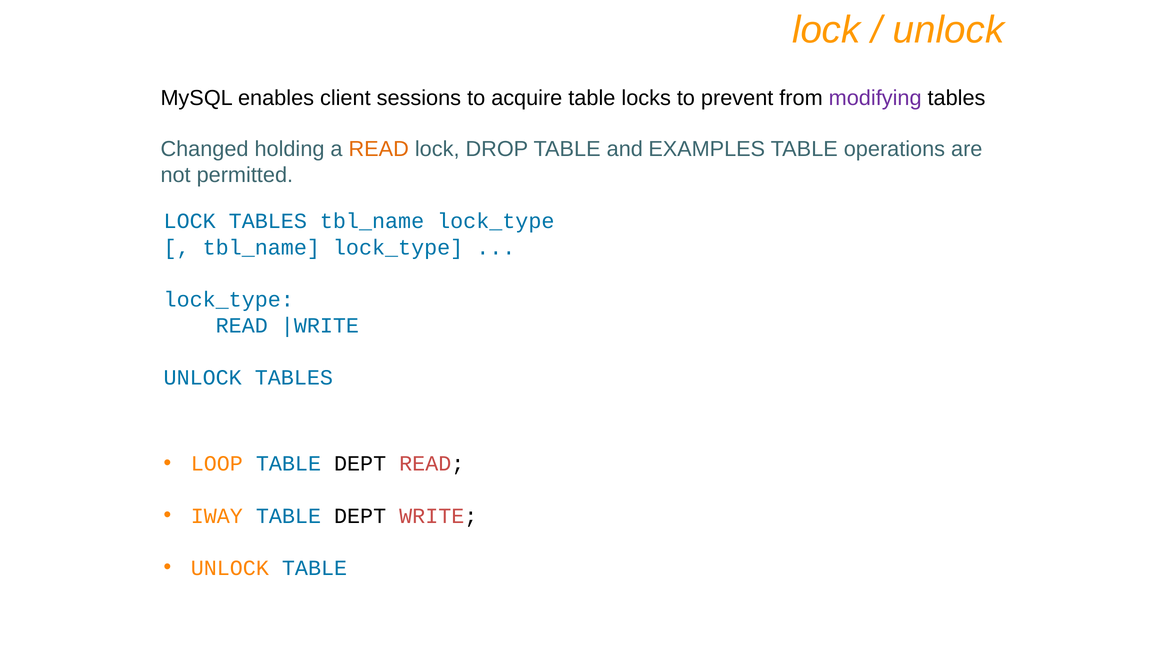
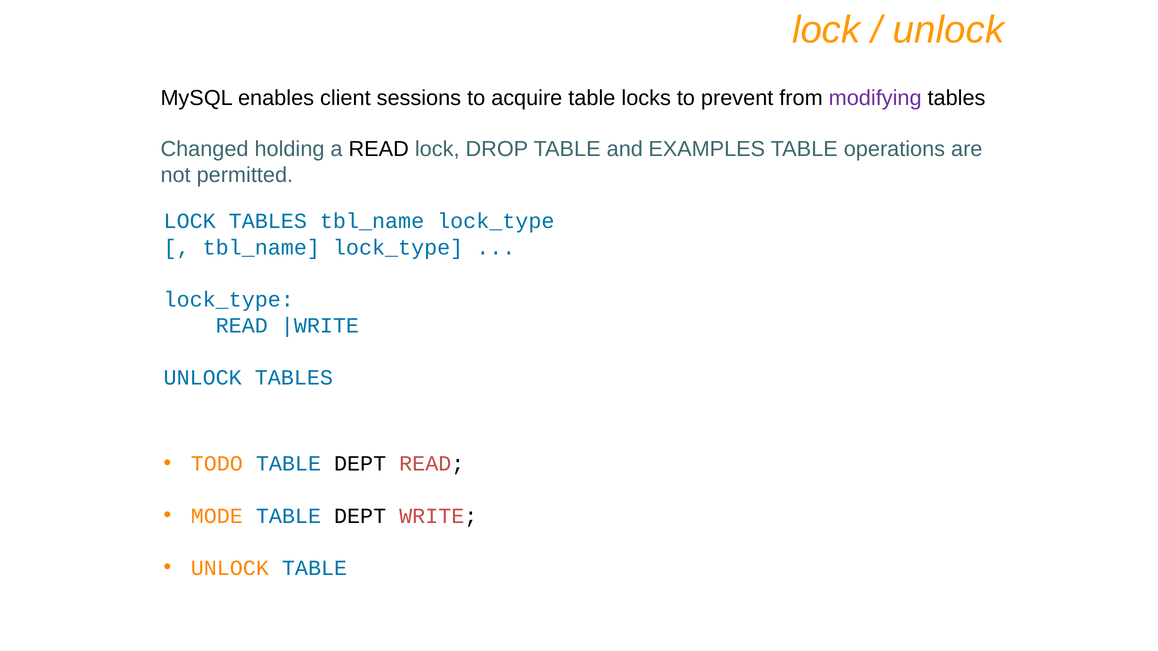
READ colour: orange -> black (379, 149)
LOOP: LOOP -> TODO (217, 464)
IWAY: IWAY -> MODE (217, 516)
